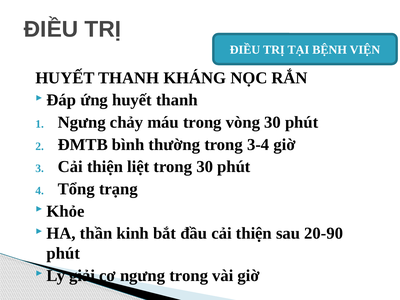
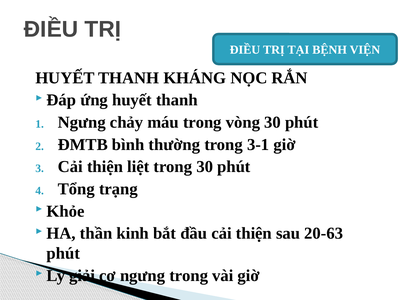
3-4: 3-4 -> 3-1 (258, 145)
20-90: 20-90 -> 20-63 (324, 233)
